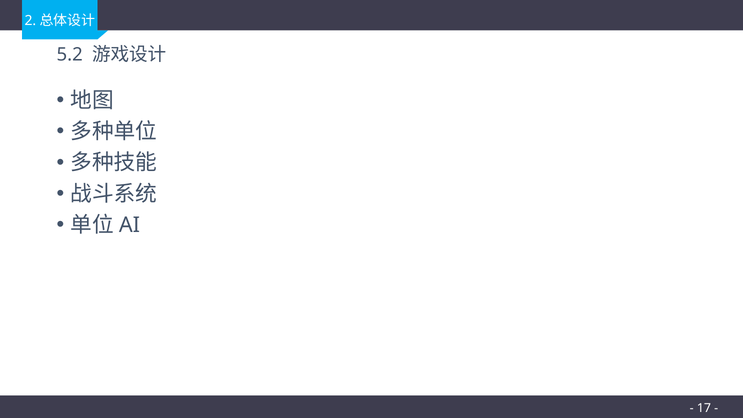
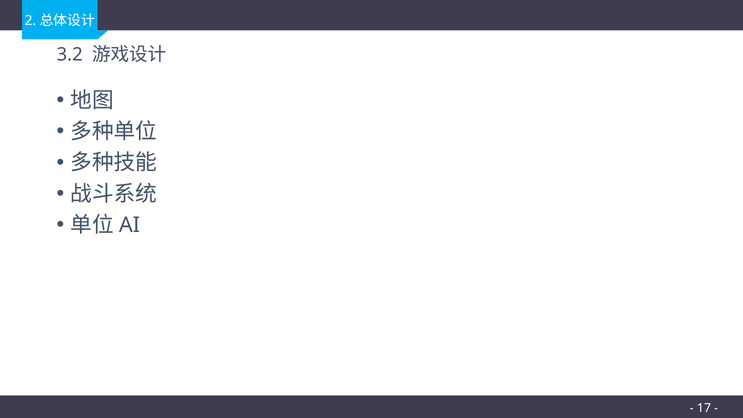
5.2: 5.2 -> 3.2 (70, 55)
